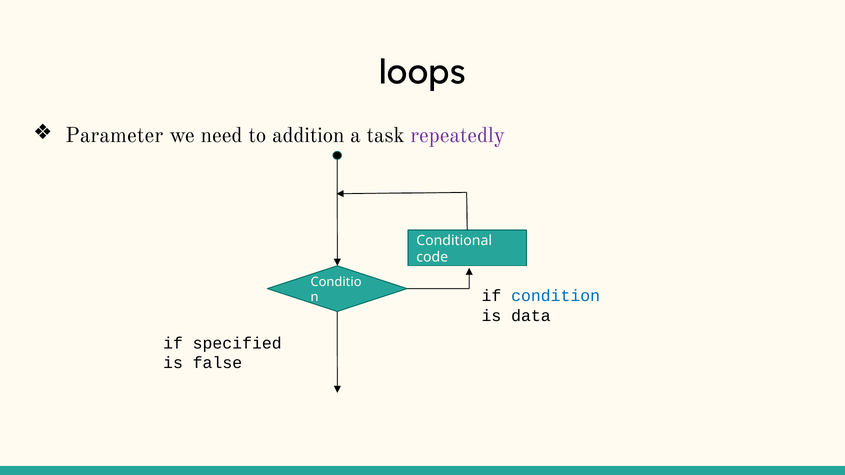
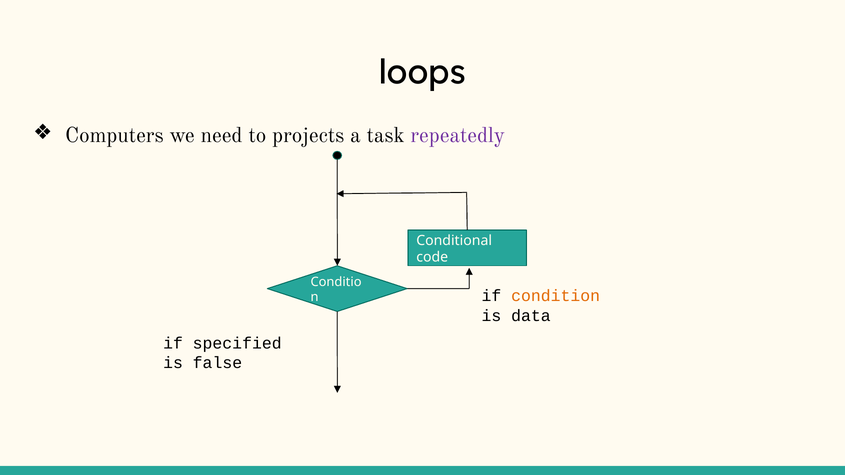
Parameter: Parameter -> Computers (114, 135)
addition: addition -> projects (308, 135)
condition colour: blue -> orange (556, 296)
